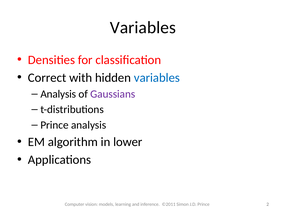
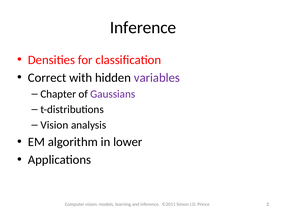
Variables: Variables -> Inference (143, 28)
variables colour: blue -> purple (157, 78)
Analysis: Analysis -> Chapter (58, 94)
Prince: Prince -> Vision (54, 125)
